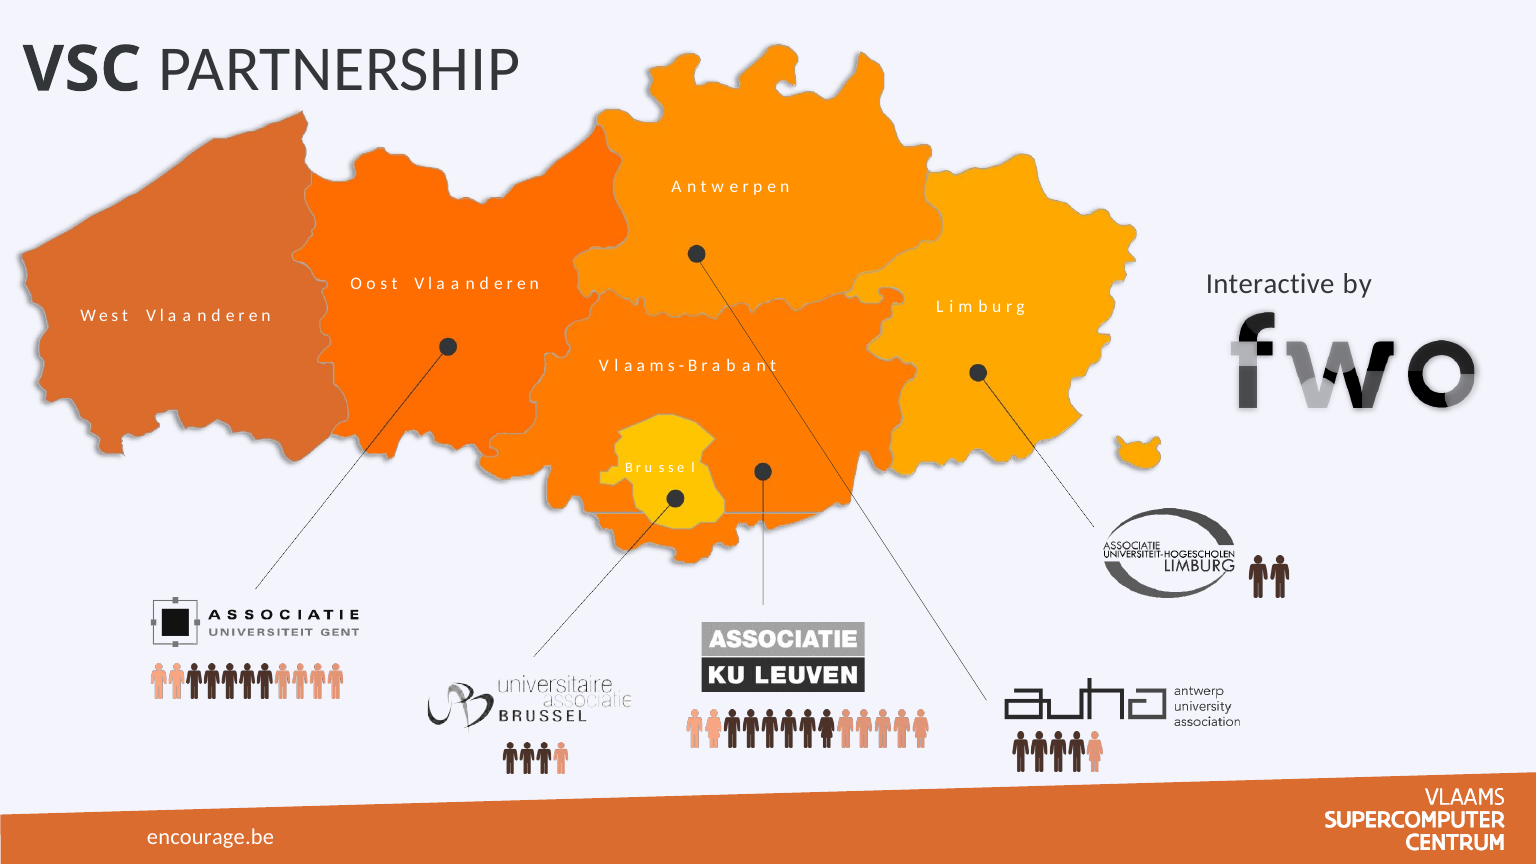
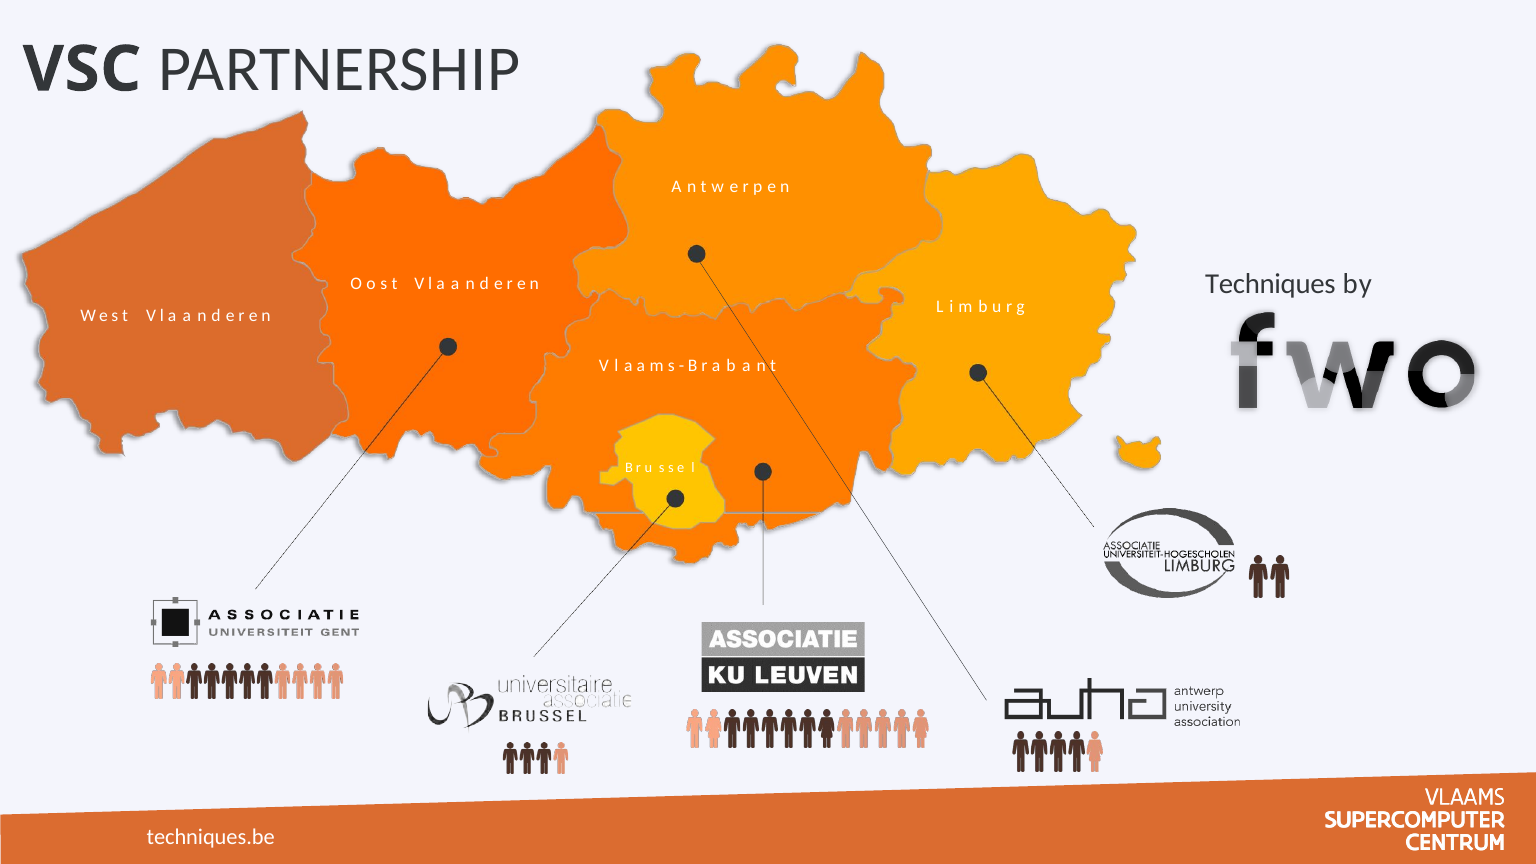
Interactive: Interactive -> Techniques (1270, 284)
encourage.be: encourage.be -> techniques.be (211, 837)
